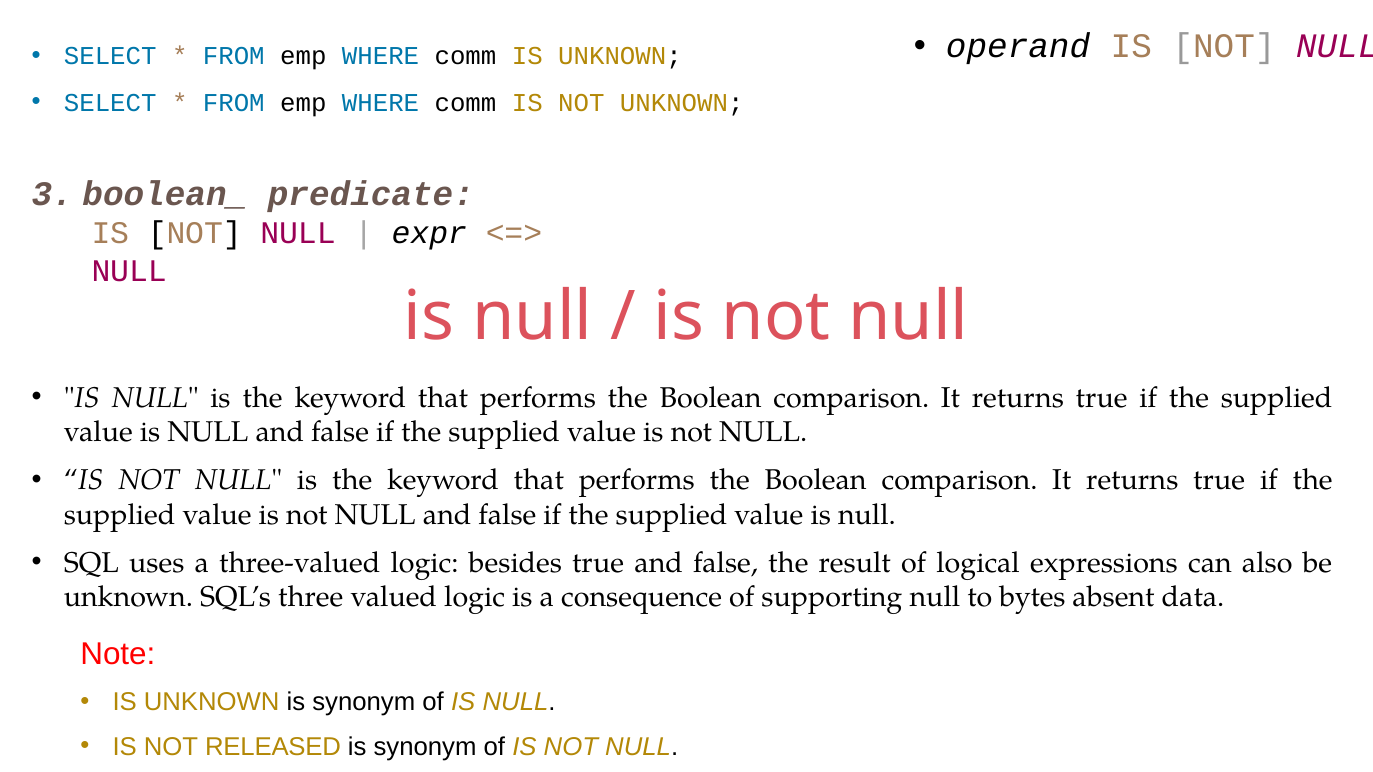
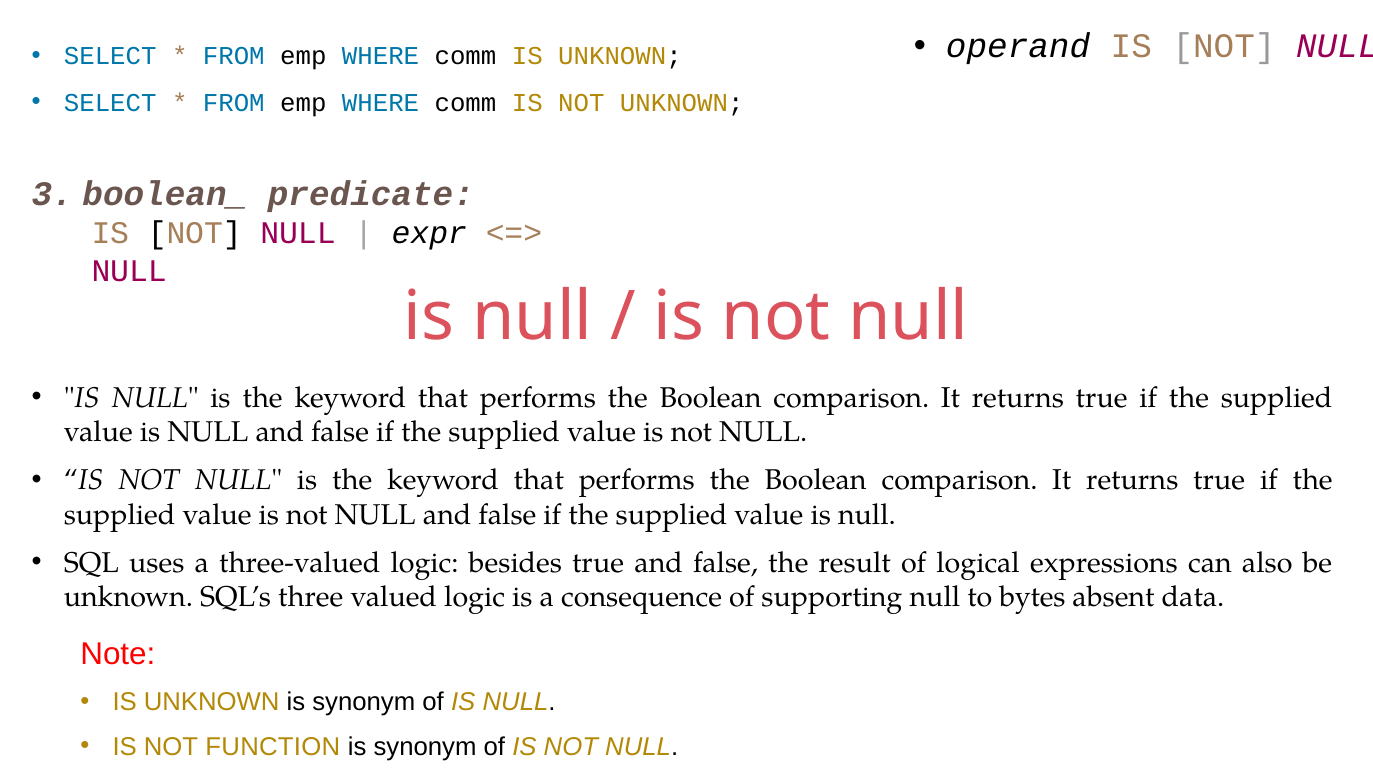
RELEASED: RELEASED -> FUNCTION (273, 747)
